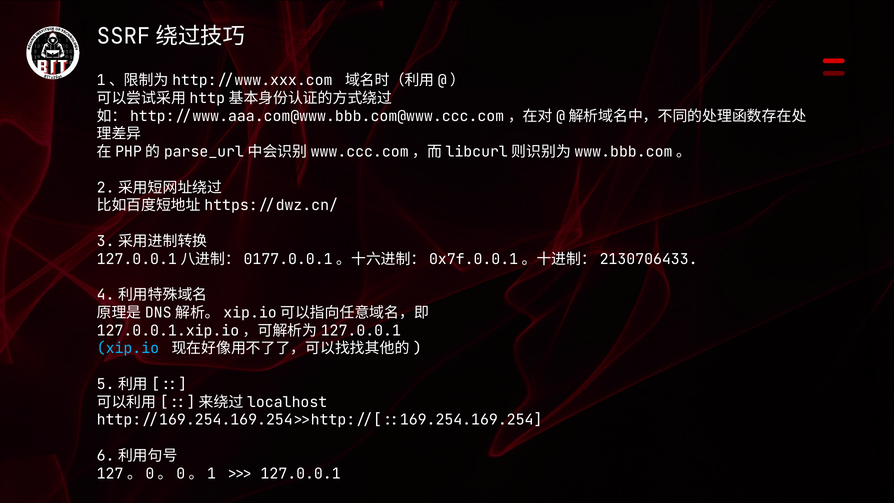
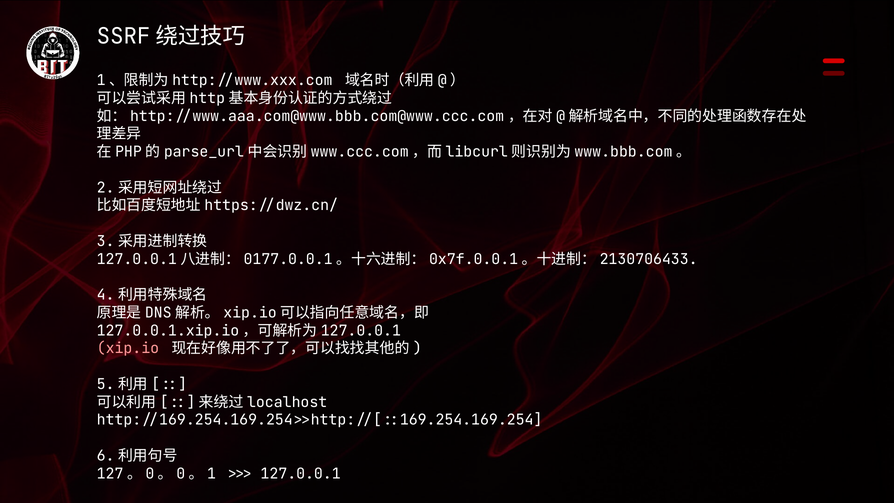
xip.io colour: light blue -> pink (128, 348)
